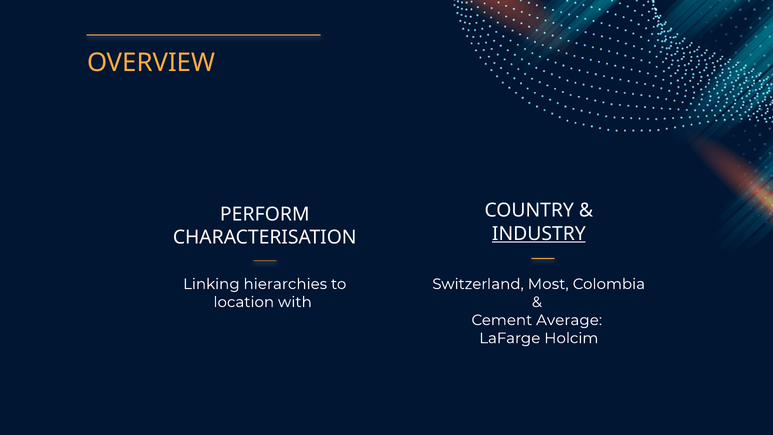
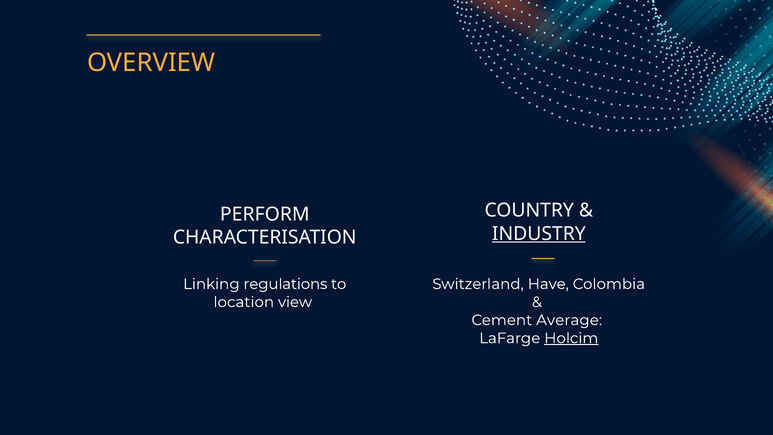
hierarchies: hierarchies -> regulations (285, 284)
Most: Most -> Have (548, 284)
with: with -> view (295, 302)
Holcim underline: none -> present (571, 338)
